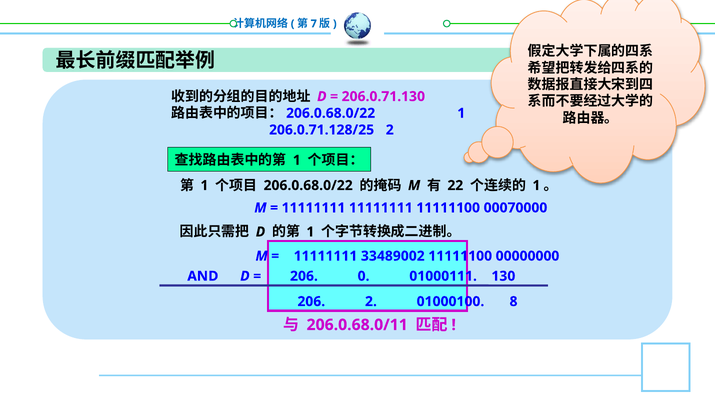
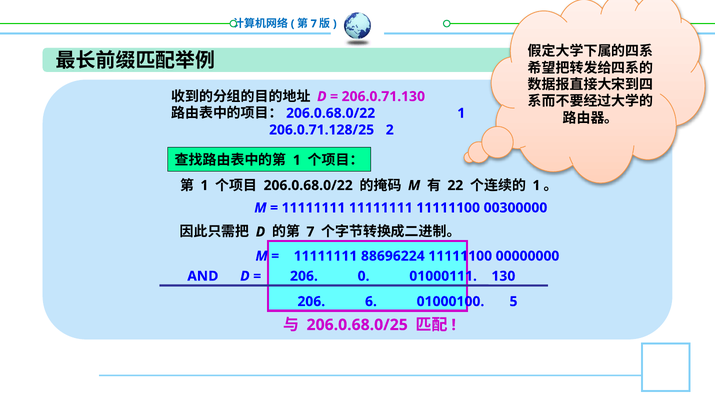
00070000: 00070000 -> 00300000 (515, 208)
1: 1 -> 7 (310, 232)
33489002: 33489002 -> 88696224 (393, 256)
206 2: 2 -> 6 (371, 302)
8: 8 -> 5 (514, 302)
206.0.68.0/11: 206.0.68.0/11 -> 206.0.68.0/25 (357, 325)
